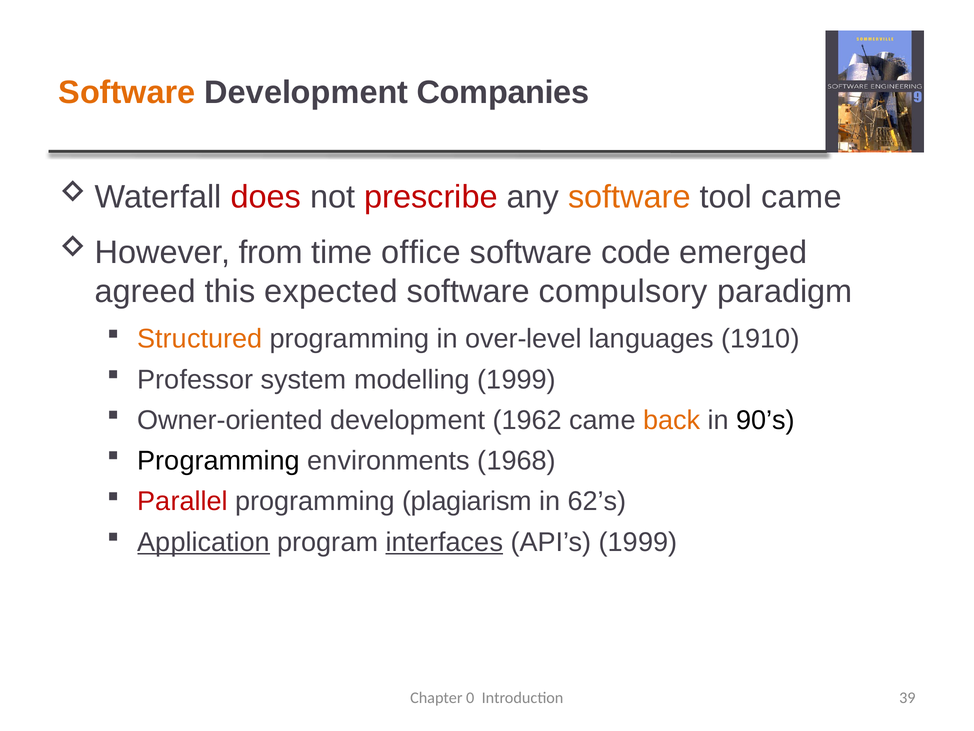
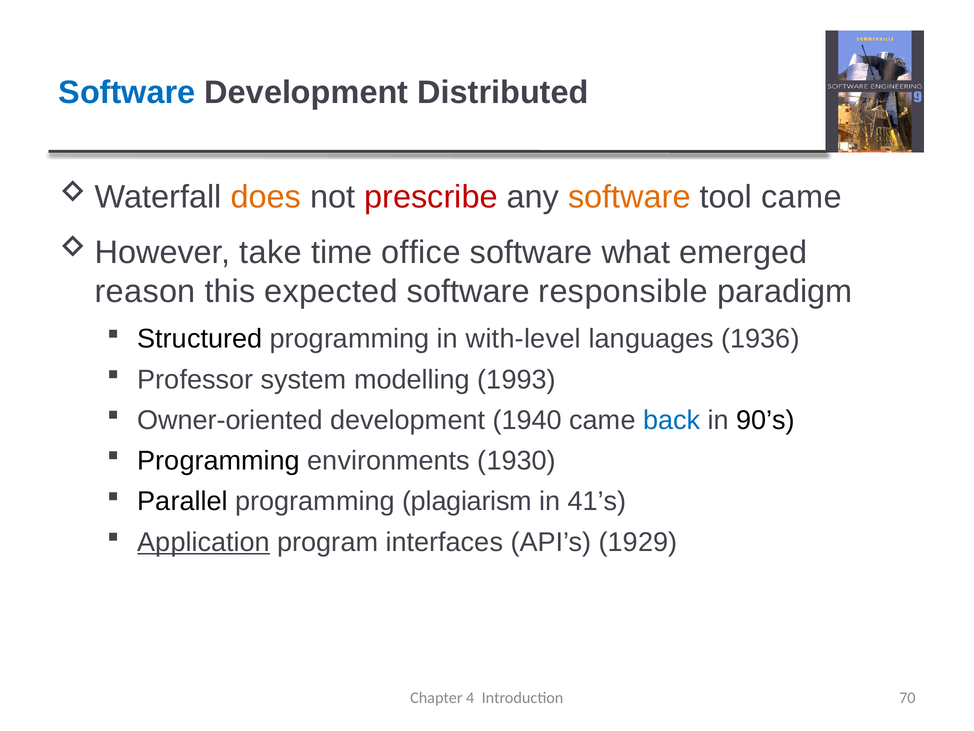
Software colour: orange -> blue (127, 92)
Companies: Companies -> Distributed (503, 92)
does colour: red -> orange (266, 197)
from: from -> take (270, 252)
code: code -> what (636, 252)
agreed: agreed -> reason (145, 291)
compulsory: compulsory -> responsible (623, 291)
Structured colour: orange -> black (200, 339)
over-level: over-level -> with-level (523, 339)
1910: 1910 -> 1936 (760, 339)
modelling 1999: 1999 -> 1993 (517, 379)
1962: 1962 -> 1940 (527, 420)
back colour: orange -> blue (672, 420)
1968: 1968 -> 1930 (517, 461)
Parallel colour: red -> black (183, 501)
62’s: 62’s -> 41’s (597, 501)
interfaces underline: present -> none (444, 542)
API’s 1999: 1999 -> 1929 (638, 542)
0: 0 -> 4 (470, 698)
39: 39 -> 70 (907, 697)
